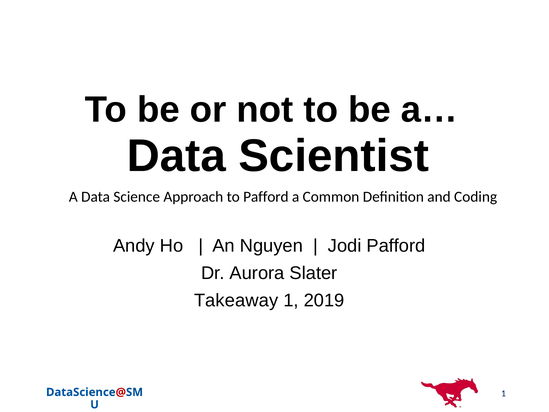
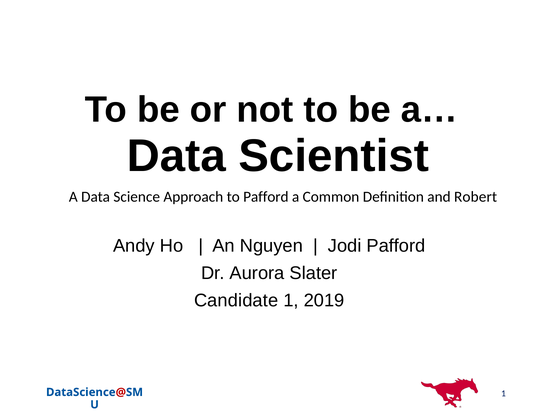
Coding: Coding -> Robert (476, 197)
Takeaway: Takeaway -> Candidate (236, 300)
